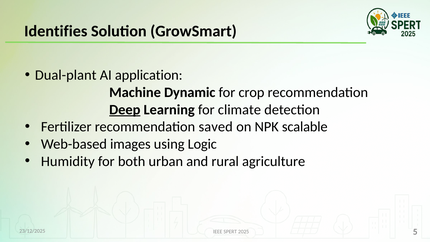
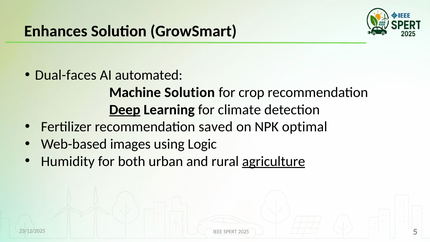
Identifies: Identifies -> Enhances (56, 31)
Dual-plant: Dual-plant -> Dual-faces (66, 75)
application: application -> automated (149, 75)
Machine Dynamic: Dynamic -> Solution (190, 92)
scalable: scalable -> optimal (305, 127)
agriculture underline: none -> present (274, 161)
